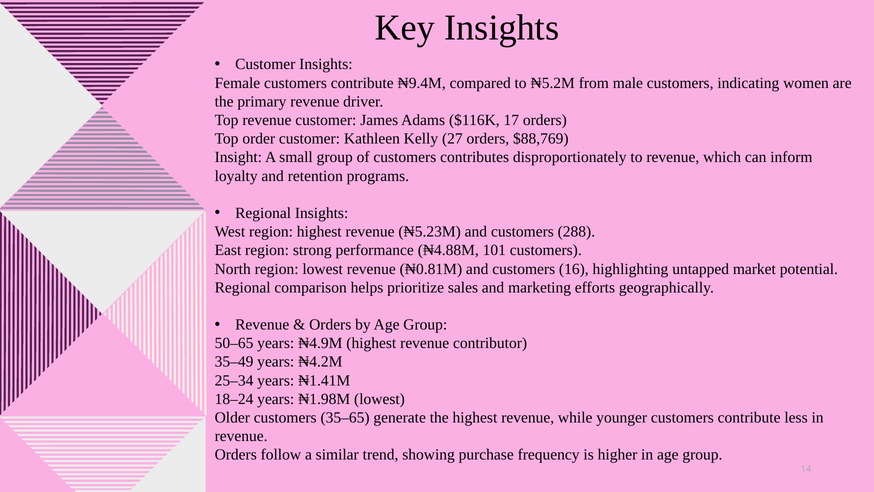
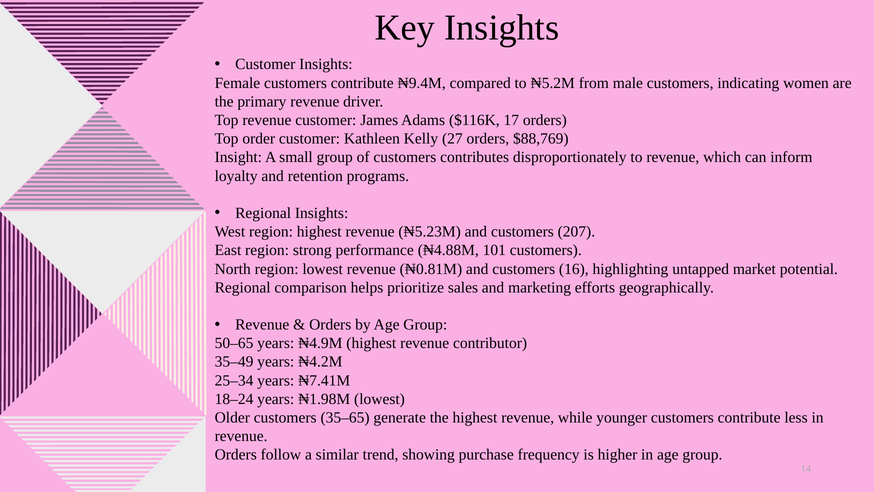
288: 288 -> 207 (576, 232)
₦1.41M: ₦1.41M -> ₦7.41M (324, 380)
